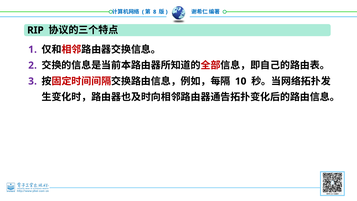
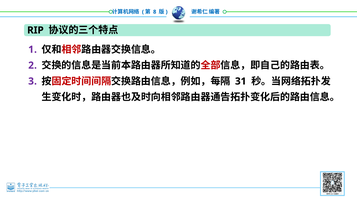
10: 10 -> 31 (241, 81)
